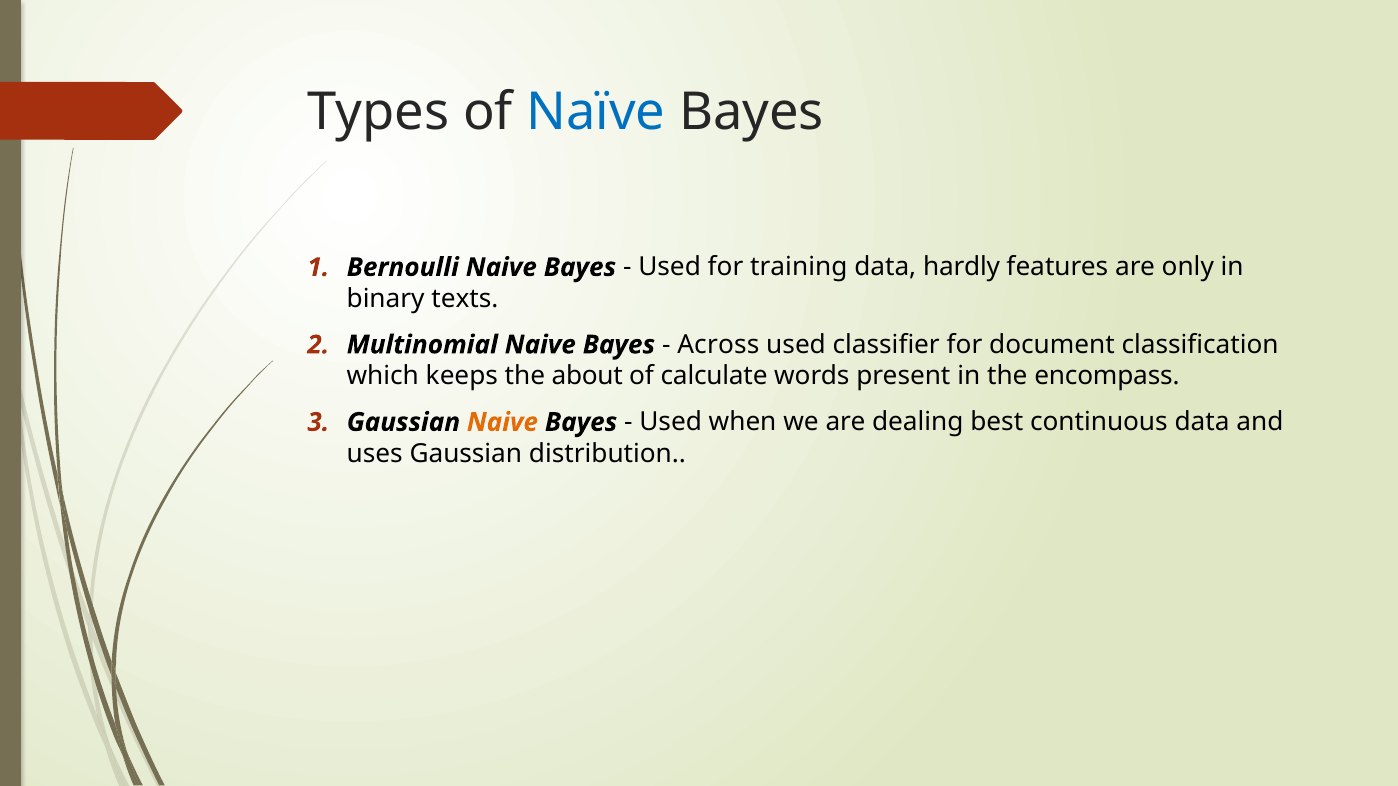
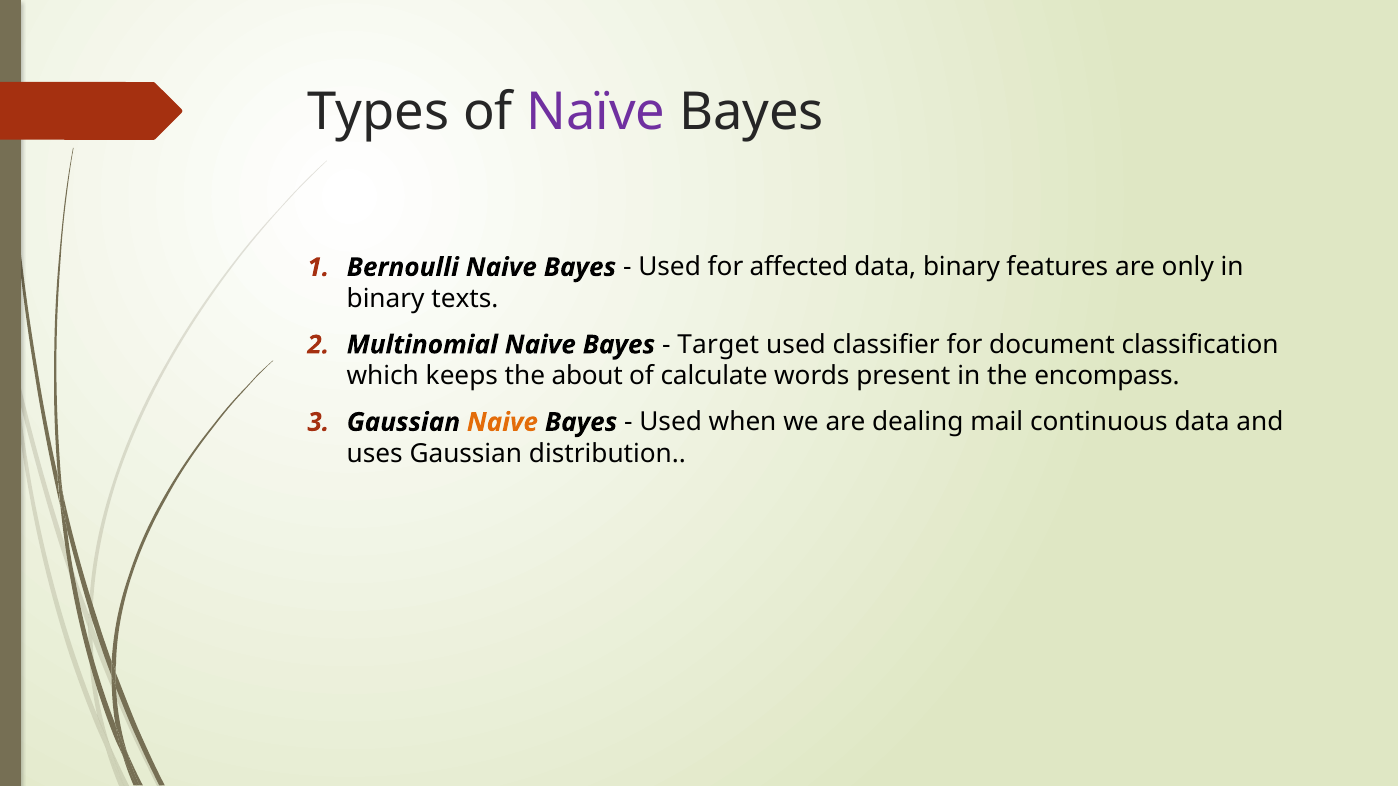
Naïve colour: blue -> purple (596, 112)
training: training -> affected (799, 267)
data hardly: hardly -> binary (962, 267)
Across: Across -> Target (718, 345)
best: best -> mail (997, 422)
